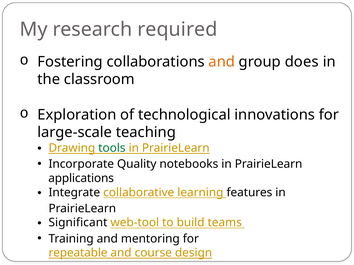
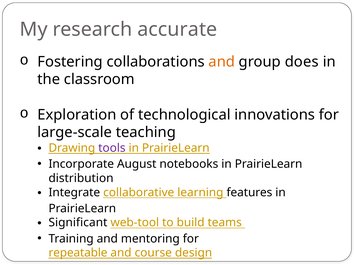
required: required -> accurate (177, 29)
tools colour: green -> purple (112, 148)
Incorporate Quality: Quality -> August (137, 164)
applications: applications -> distribution (81, 179)
